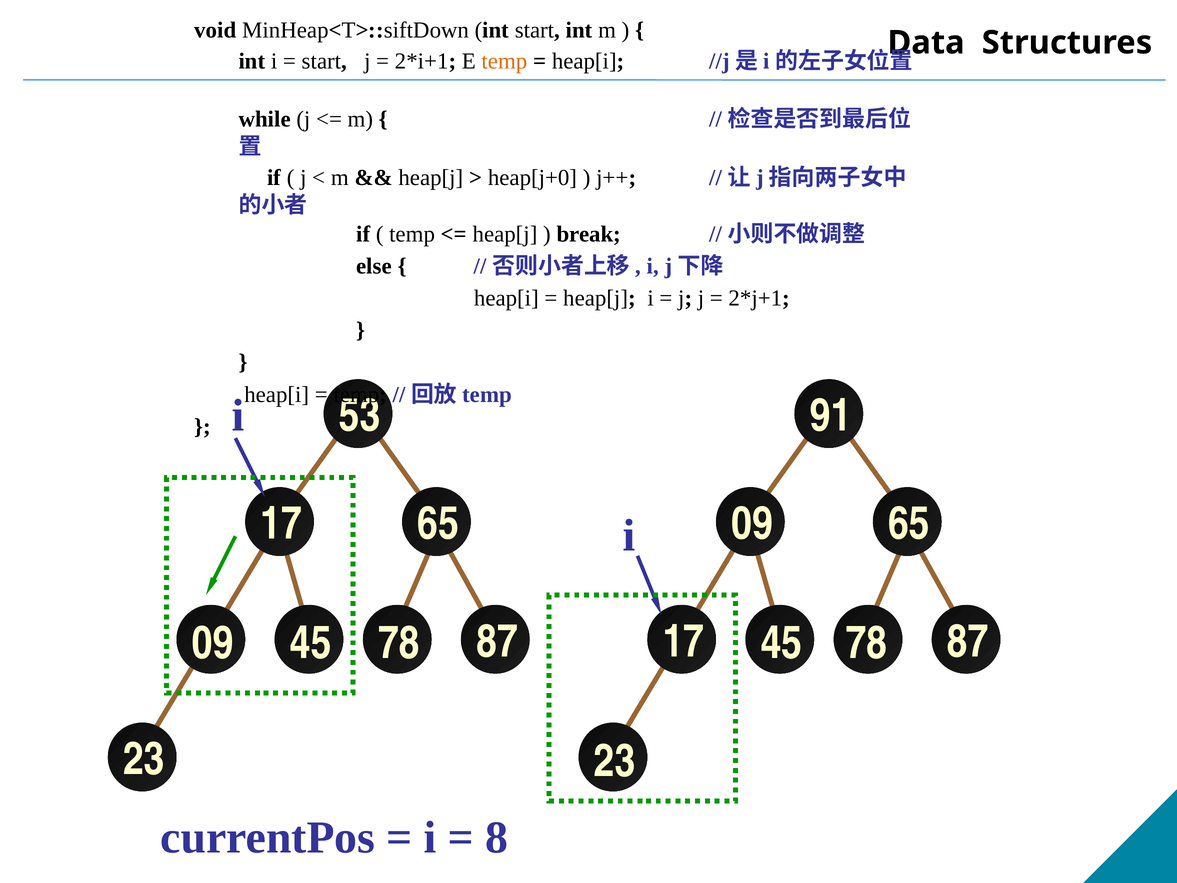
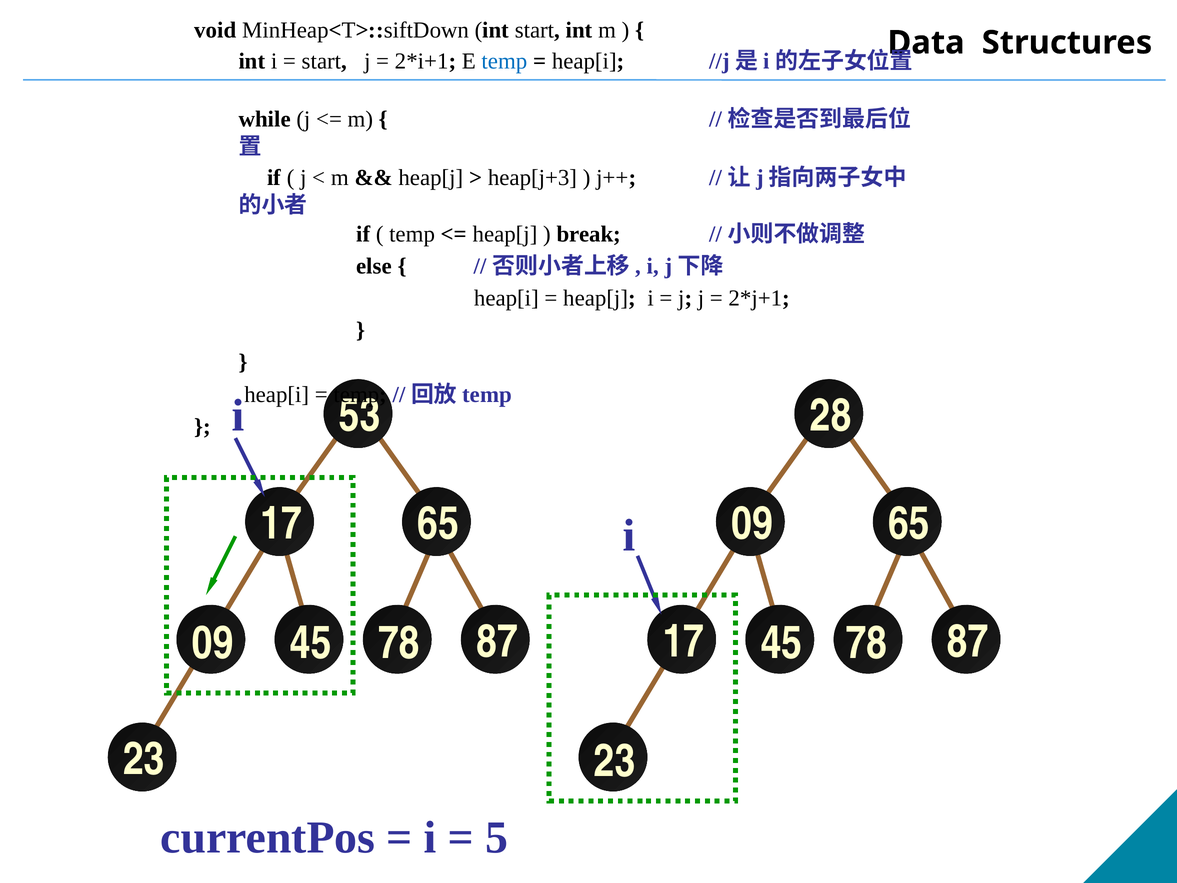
temp colour: orange -> blue (504, 61)
heap[j+0: heap[j+0 -> heap[j+3 (532, 178)
91: 91 -> 28 (831, 416)
8: 8 -> 5 (497, 837)
